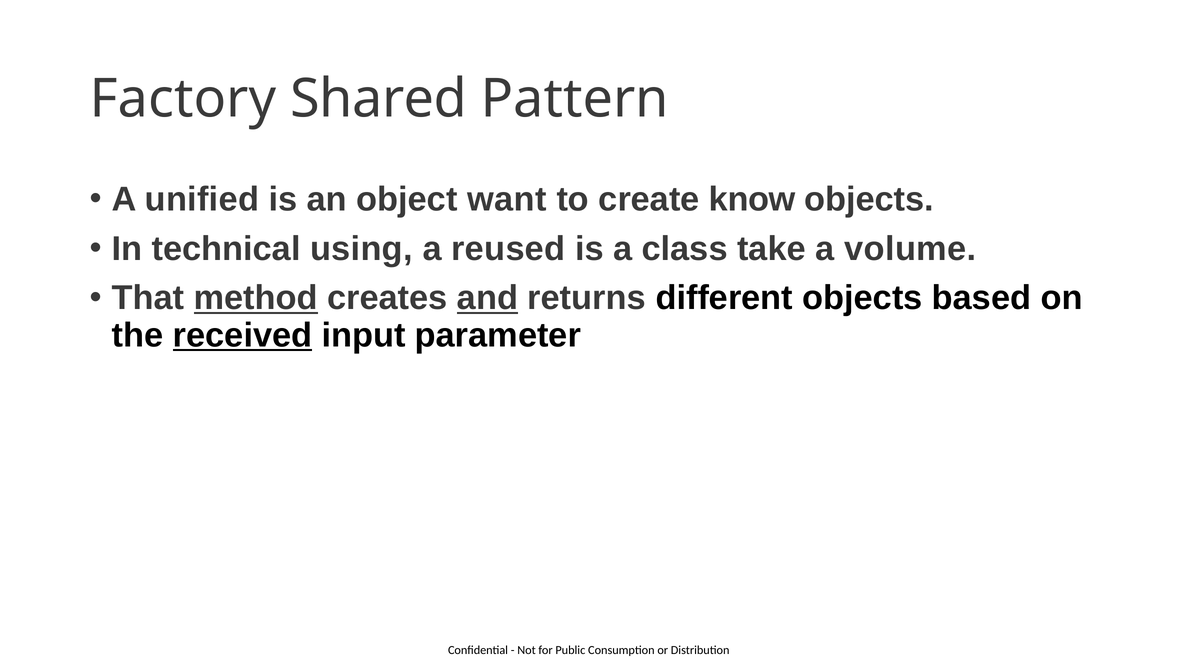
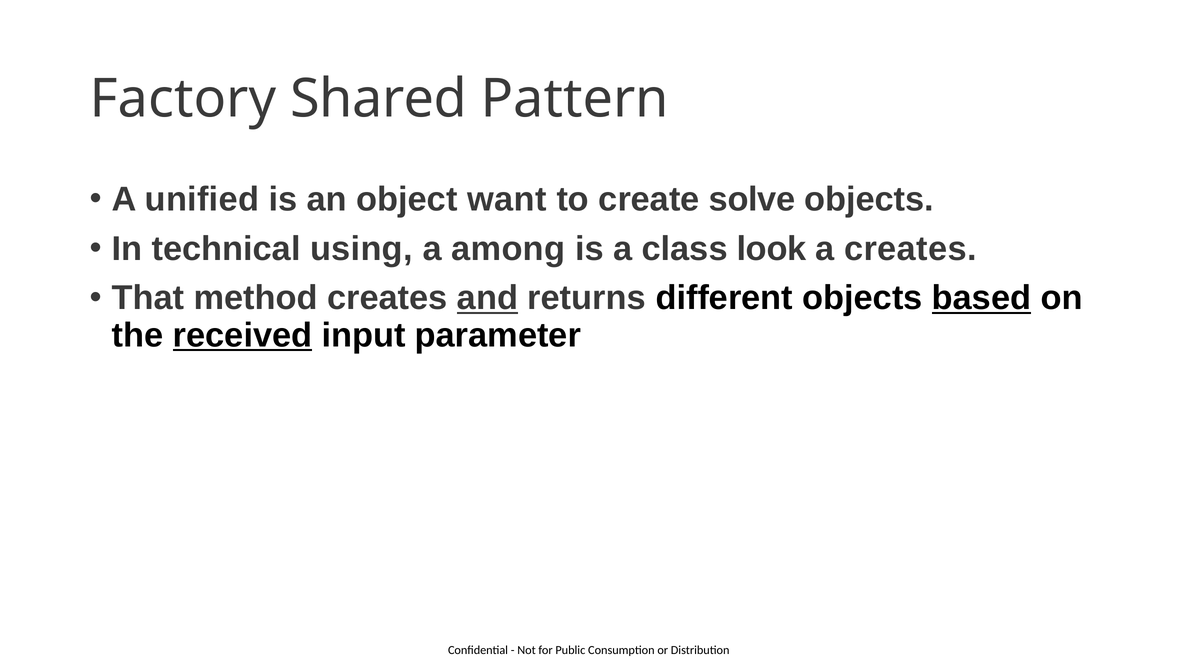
know: know -> solve (752, 199)
reused: reused -> among (508, 249)
take: take -> look (772, 249)
a volume: volume -> creates (910, 249)
method underline: present -> none (256, 298)
based underline: none -> present (982, 298)
